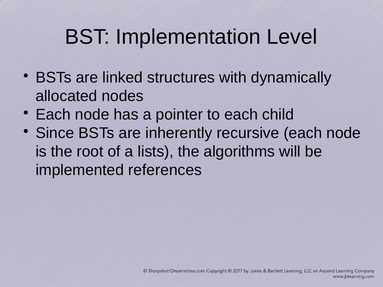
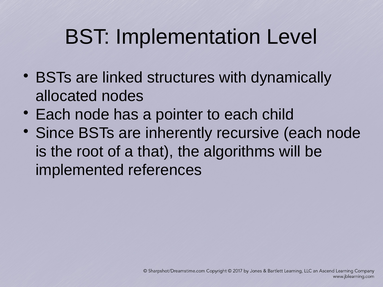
lists: lists -> that (156, 152)
